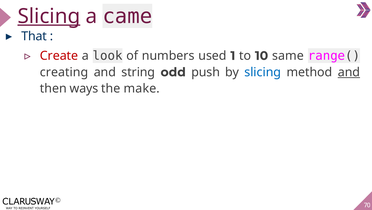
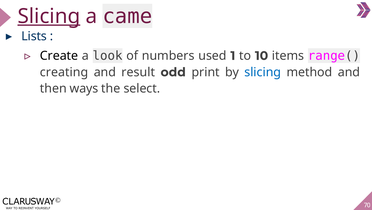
That: That -> Lists (34, 36)
Create colour: red -> black (59, 56)
same: same -> items (288, 56)
string: string -> result (138, 72)
push: push -> print (206, 72)
and underline: present -> none (349, 72)
make: make -> select (142, 88)
